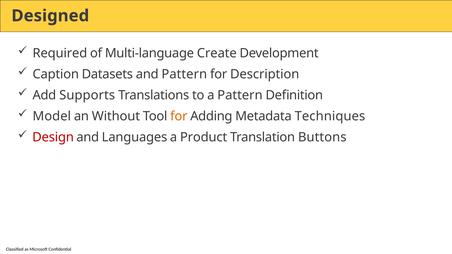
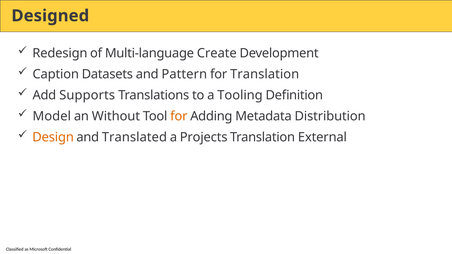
Required: Required -> Redesign (60, 53)
for Description: Description -> Translation (265, 74)
a Pattern: Pattern -> Tooling (240, 95)
Techniques: Techniques -> Distribution (330, 116)
Design colour: red -> orange (53, 137)
Languages: Languages -> Translated (134, 137)
Product: Product -> Projects (204, 137)
Buttons: Buttons -> External (322, 137)
